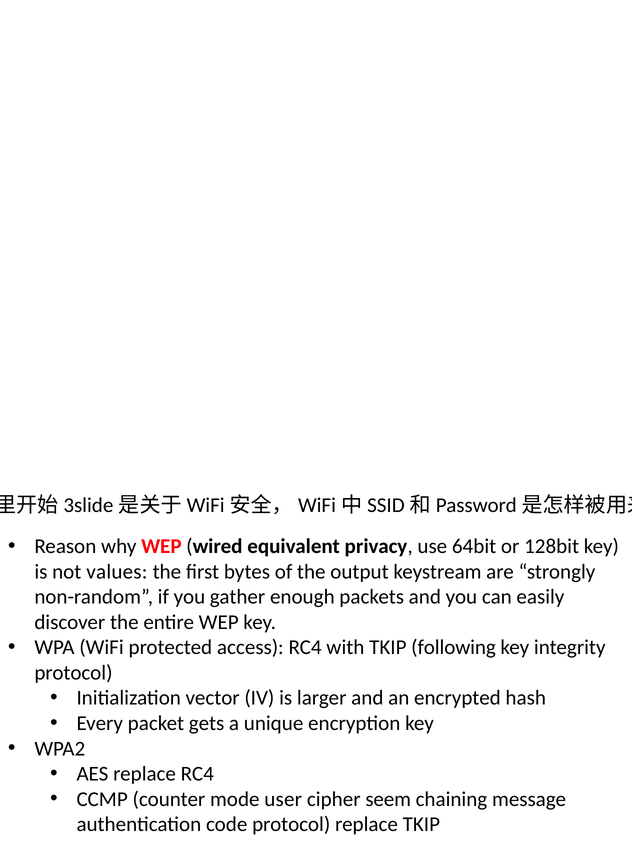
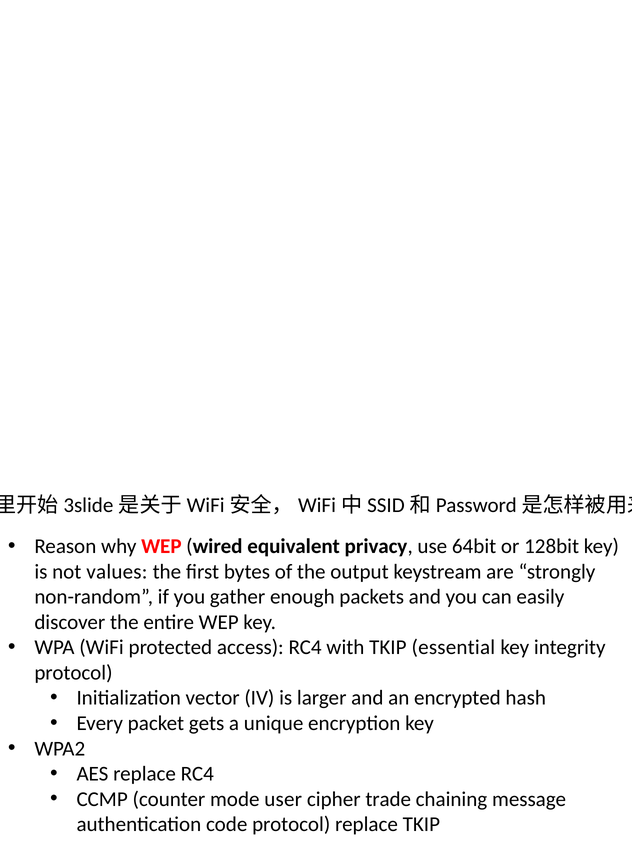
following: following -> essential (453, 647)
seem: seem -> trade (388, 799)
